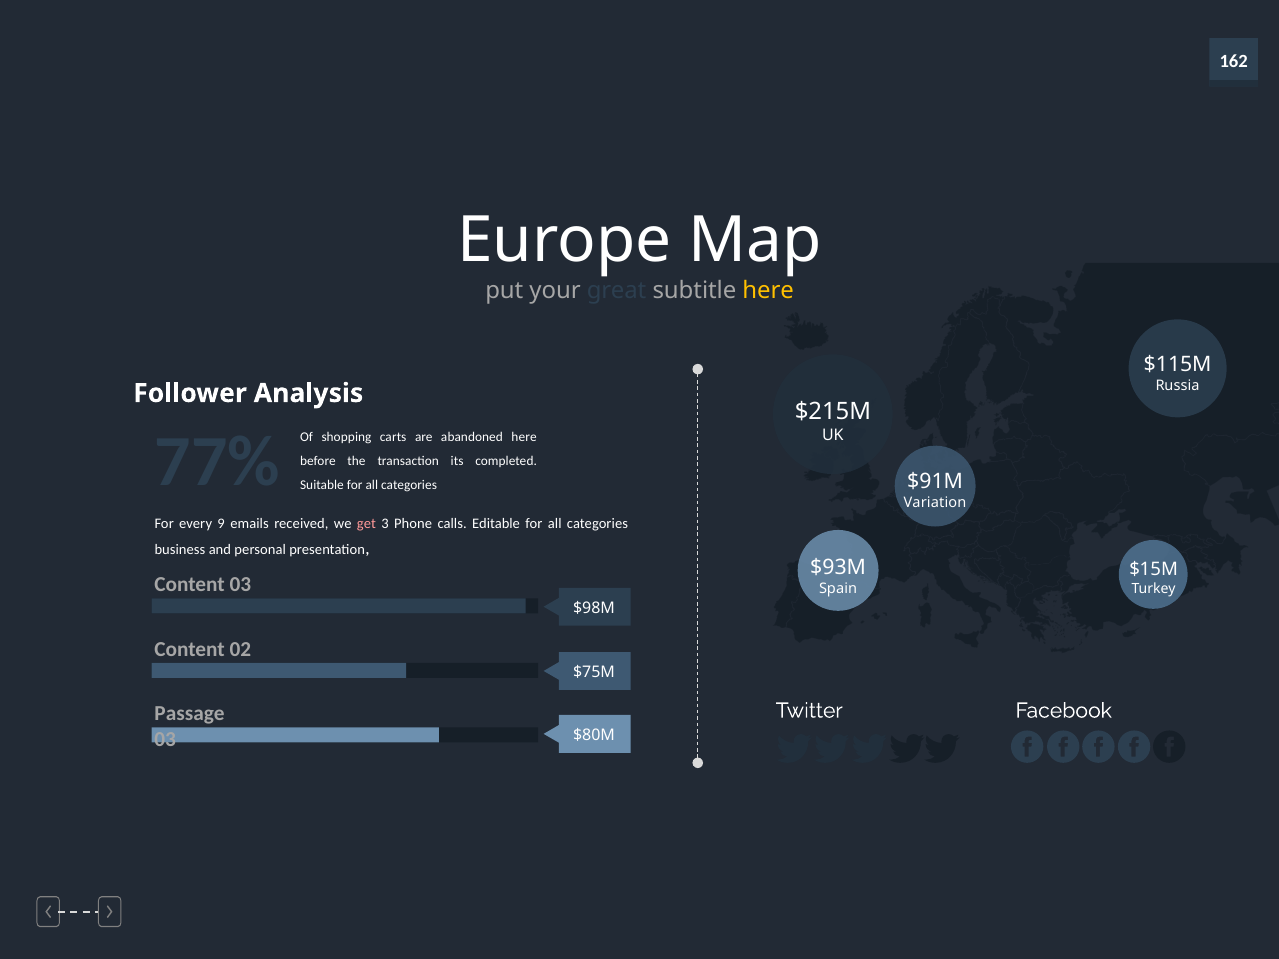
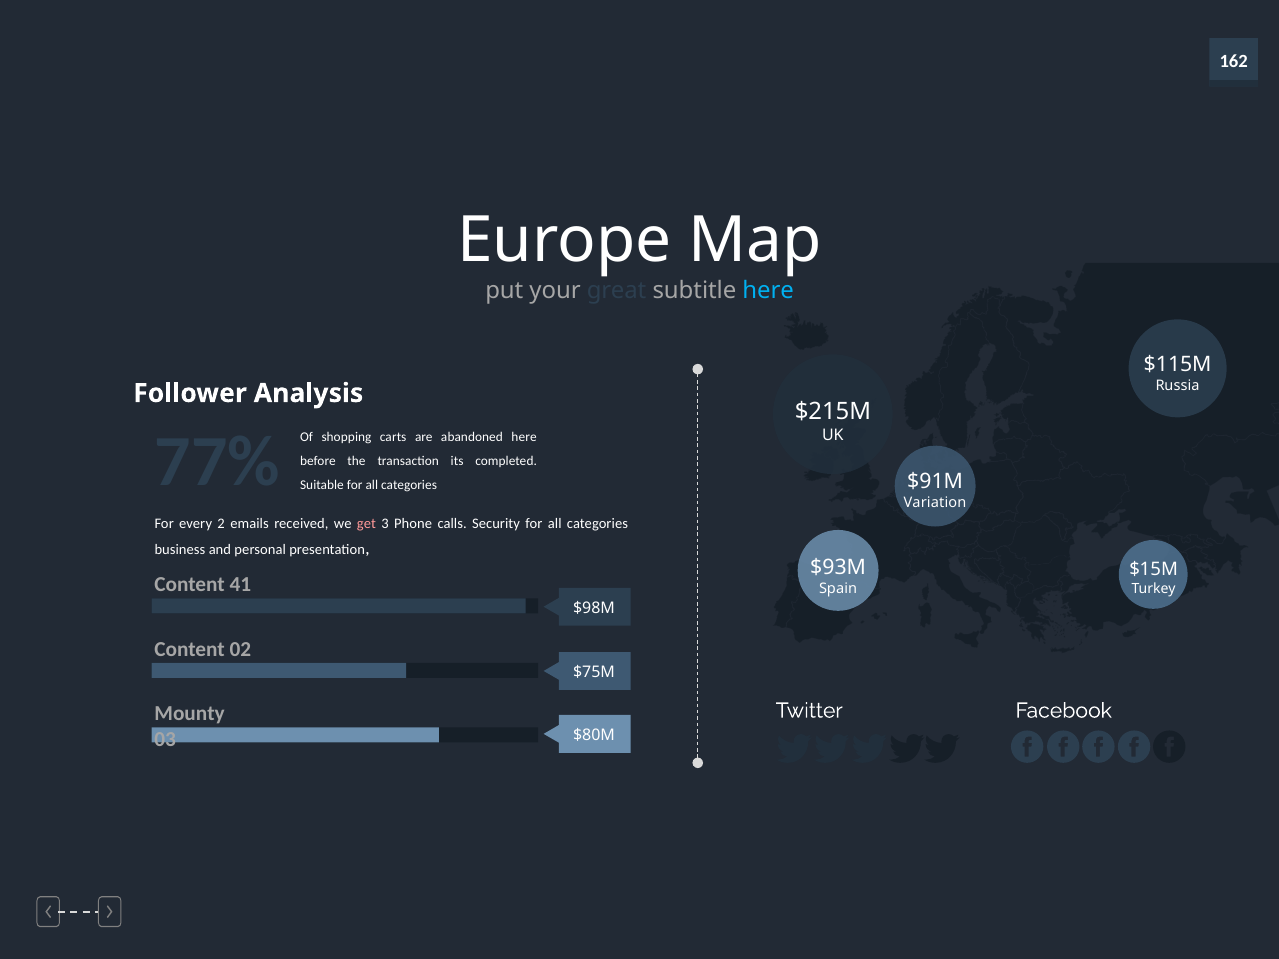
here colour: yellow -> light blue (768, 291)
9: 9 -> 2 (221, 524)
Editable: Editable -> Security (496, 524)
Content 03: 03 -> 41 (240, 585)
Passage: Passage -> Mounty (190, 714)
